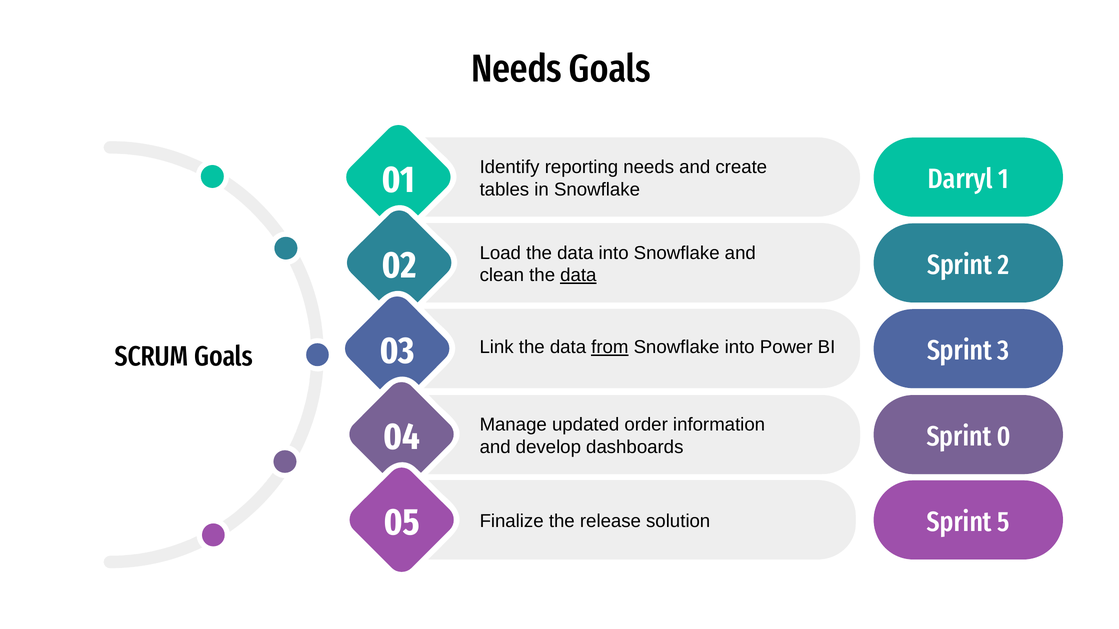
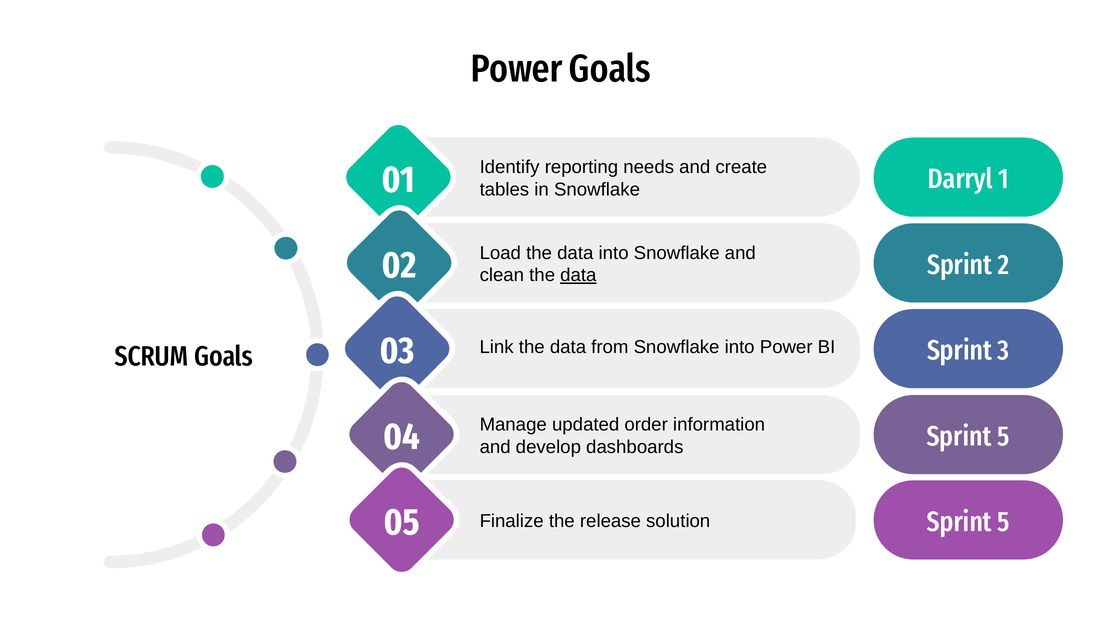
Needs: Needs -> Power (517, 69)
from underline: present -> none (610, 347)
dashboards Sprint 0: 0 -> 5 (1003, 437)
